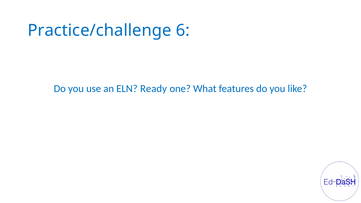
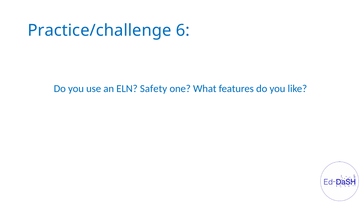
Ready: Ready -> Safety (154, 89)
